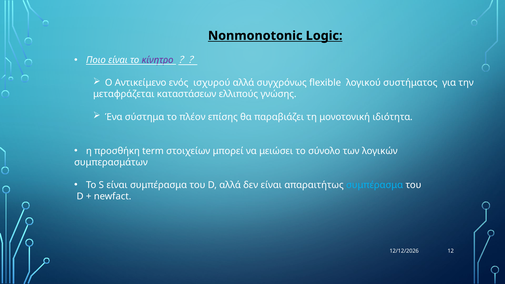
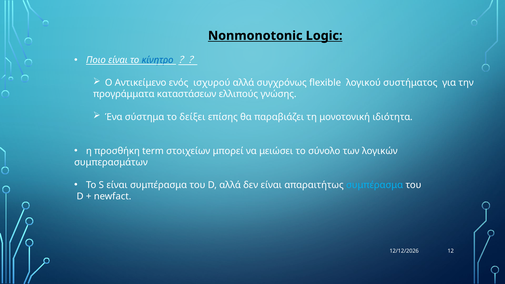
κίνητρο colour: purple -> blue (158, 60)
μεταφράζεται: μεταφράζεται -> προγράμματα (124, 94)
πλέον: πλέον -> δείξει (192, 117)
